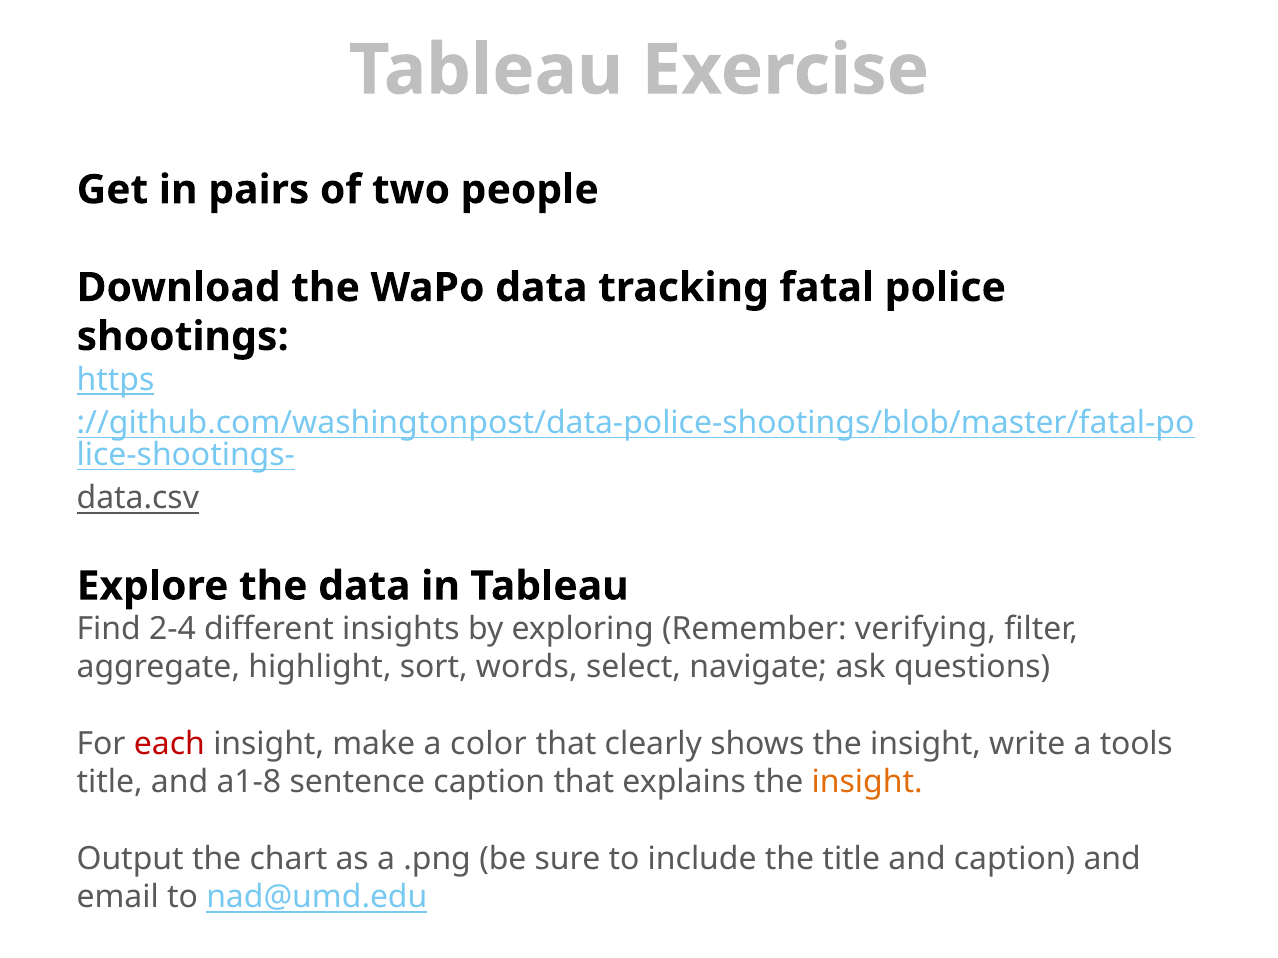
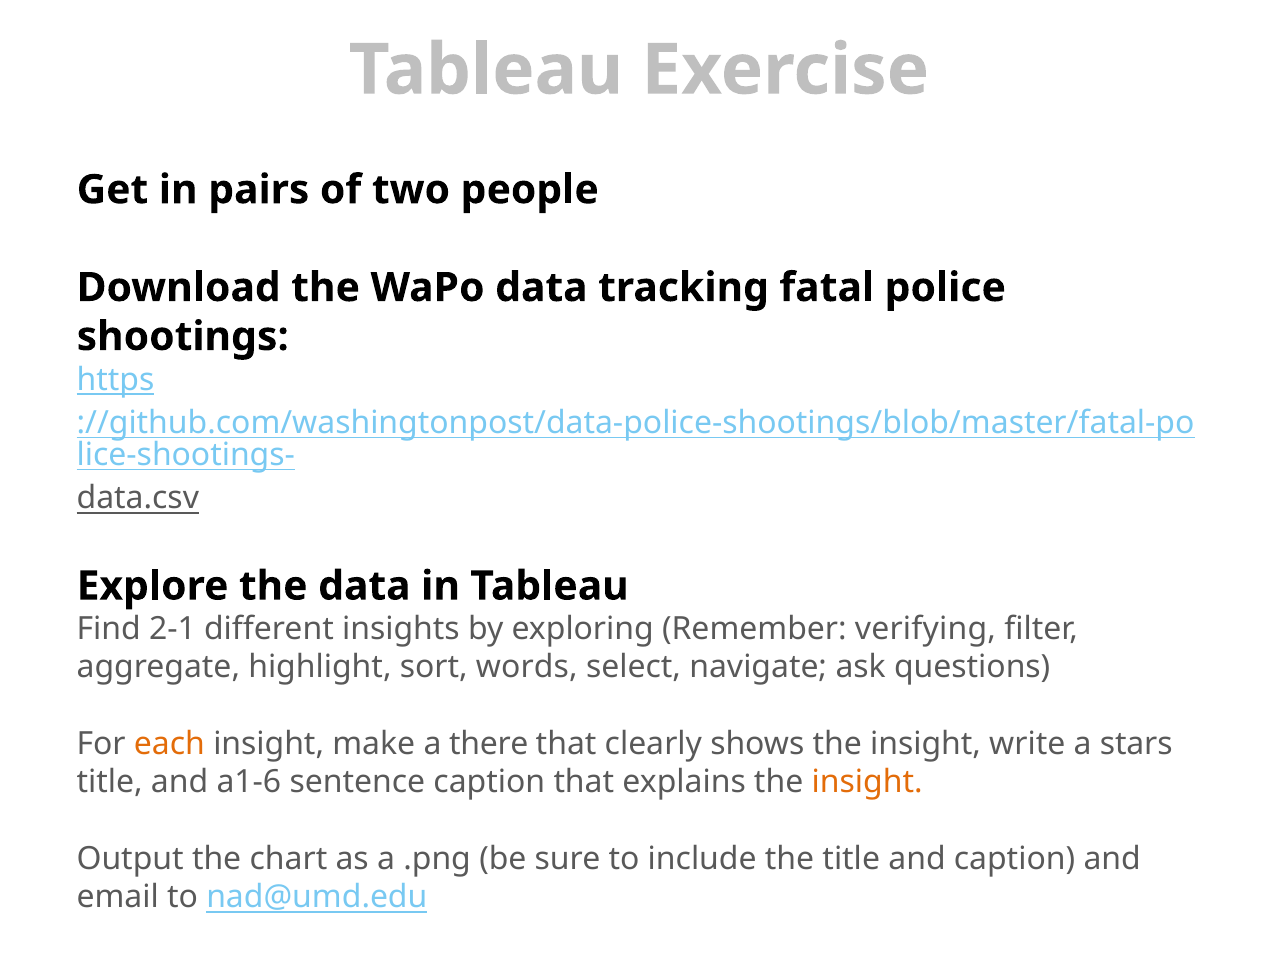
2-4: 2-4 -> 2-1 (172, 629)
each colour: red -> orange (169, 744)
color: color -> there (489, 744)
tools: tools -> stars (1136, 744)
a1-8: a1-8 -> a1-6 (249, 783)
